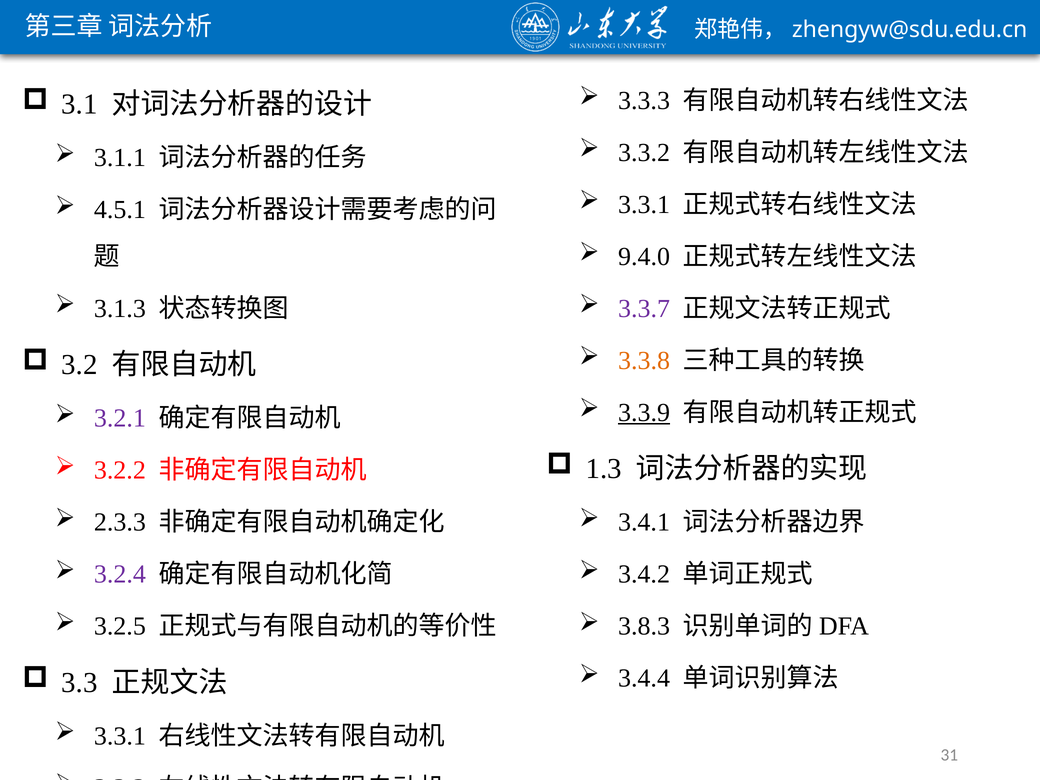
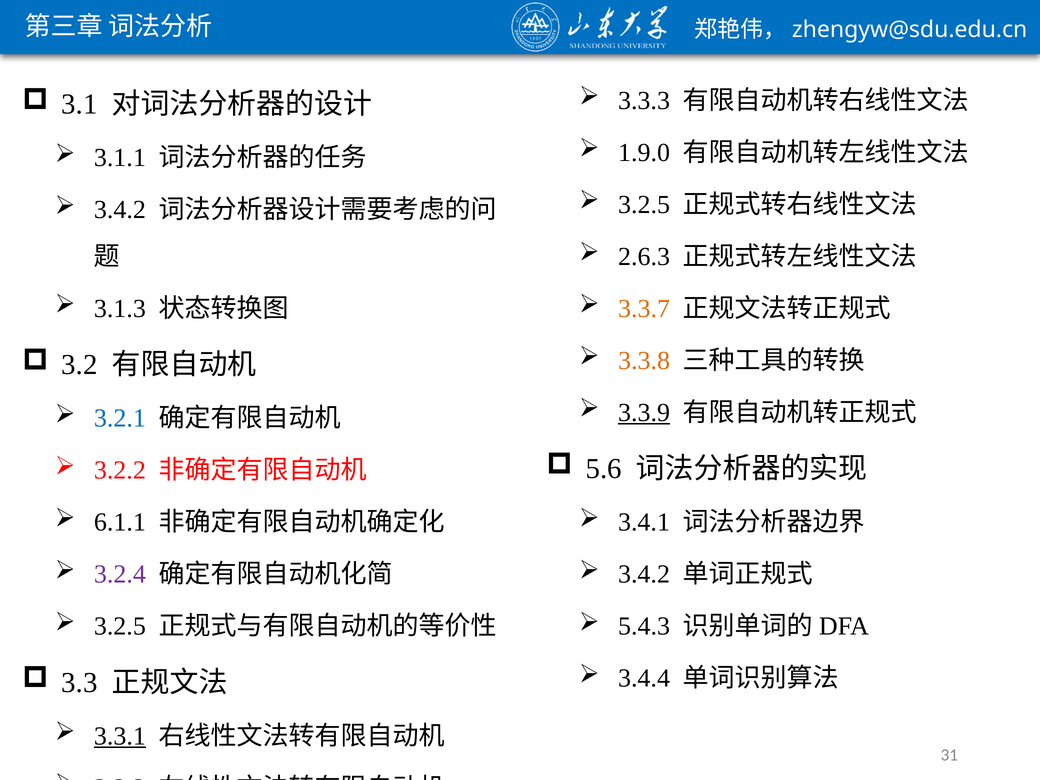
3.3.2: 3.3.2 -> 1.9.0 (644, 152)
3.3.1: 3.3.1 -> 3.2.5 (644, 204)
4.5.1: 4.5.1 -> 3.4.2 (120, 210)
9.4.0: 9.4.0 -> 2.6.3 (644, 256)
3.3.7 colour: purple -> orange (644, 308)
3.2.1 colour: purple -> blue (120, 418)
1.3: 1.3 -> 5.6 (604, 469)
2.3.3: 2.3.3 -> 6.1.1 (120, 522)
3.8.3: 3.8.3 -> 5.4.3 (644, 626)
3.3.1 underline: none -> present (120, 736)
